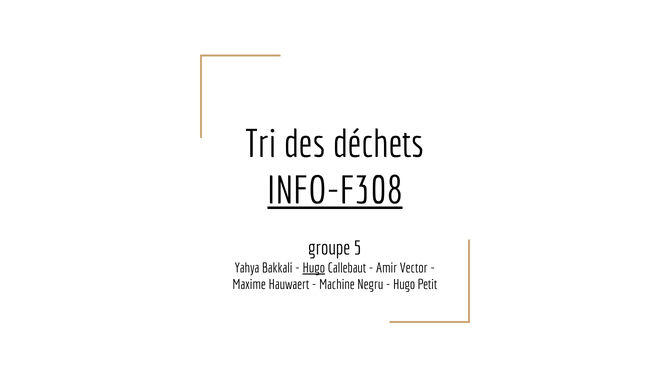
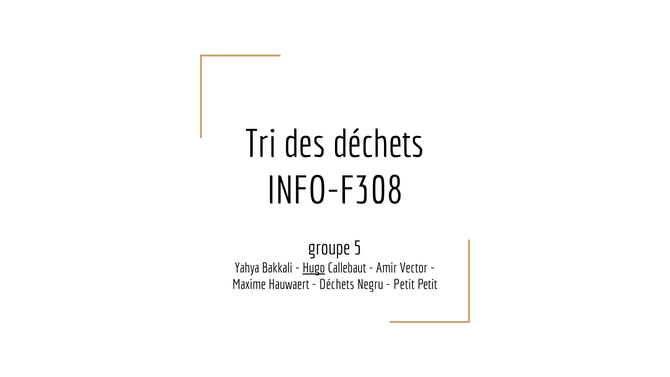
INFO-F308 underline: present -> none (335, 191)
Machine: Machine -> Déchets (337, 285)
Hugo: Hugo -> Petit (404, 285)
